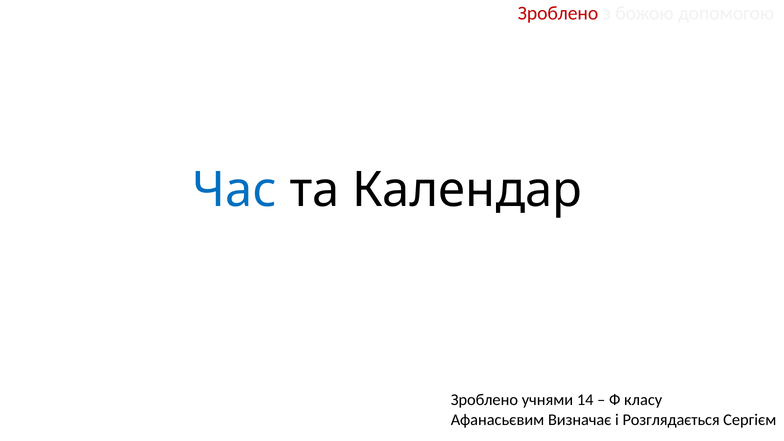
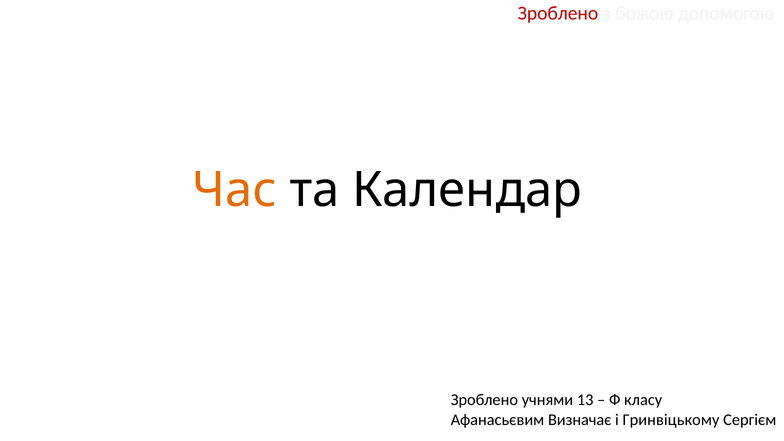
Час colour: blue -> orange (235, 190)
14: 14 -> 13 (585, 400)
Розглядається: Розглядається -> Гринвіцькому (671, 420)
